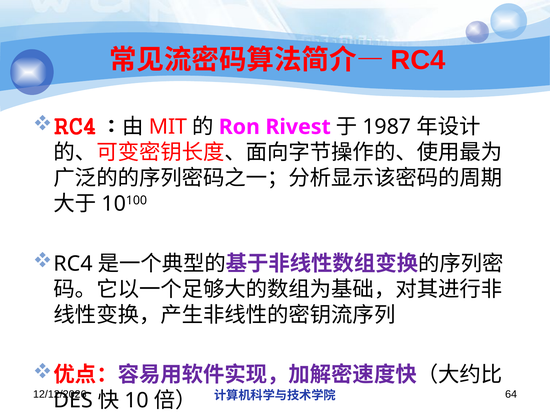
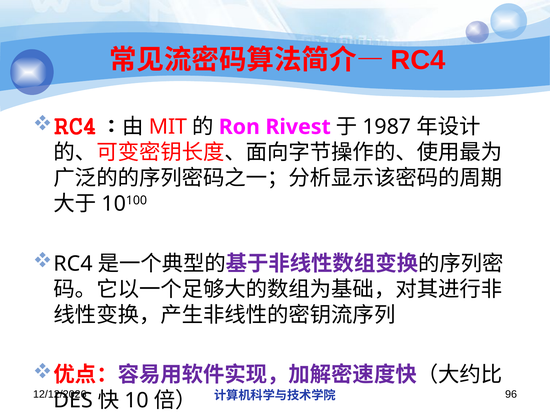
64: 64 -> 96 (511, 395)
